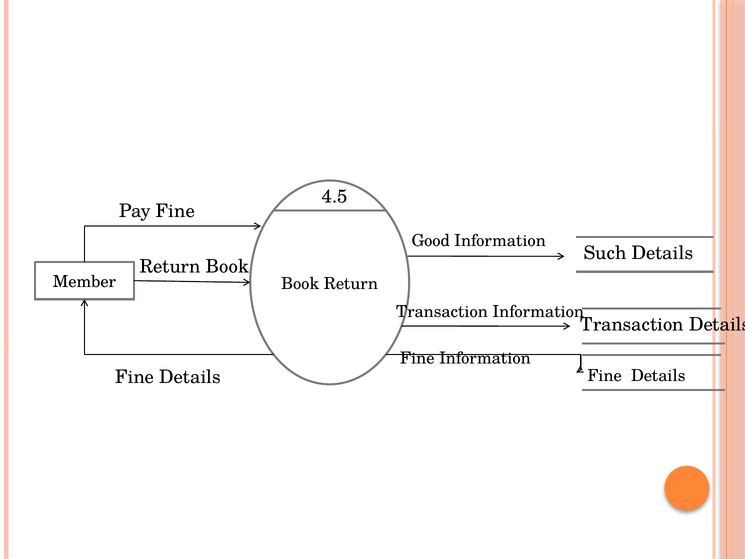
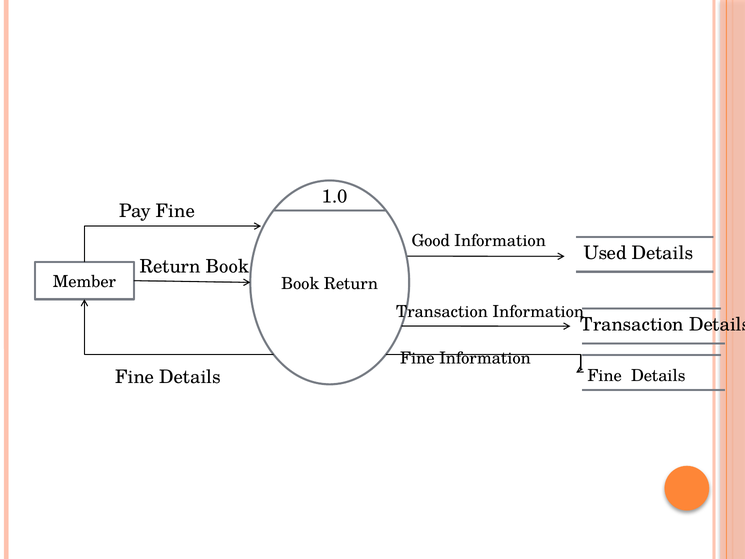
4.5: 4.5 -> 1.0 (335, 197)
Such: Such -> Used (605, 253)
